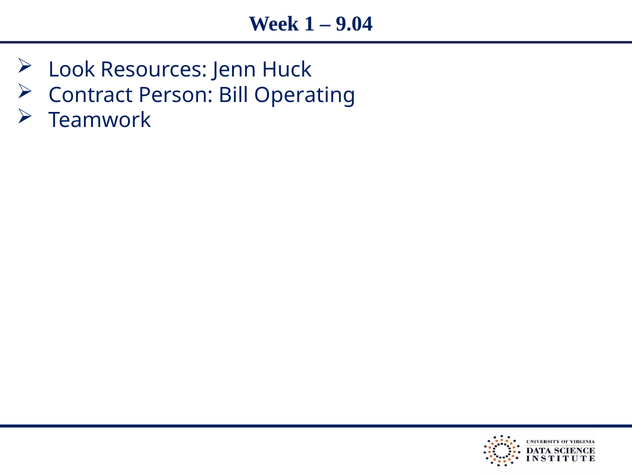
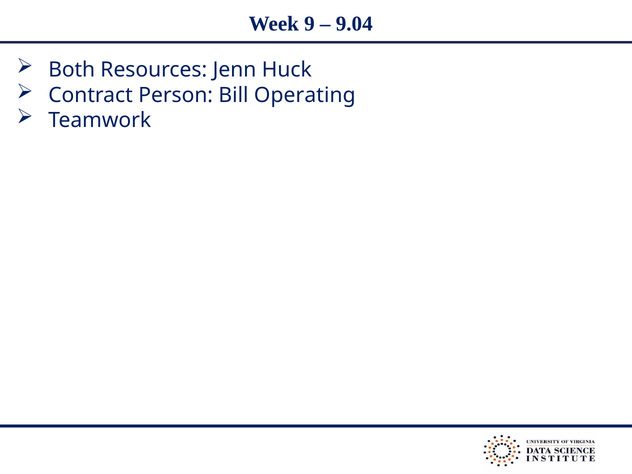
1: 1 -> 9 (309, 24)
Look: Look -> Both (72, 70)
